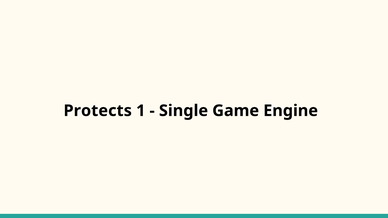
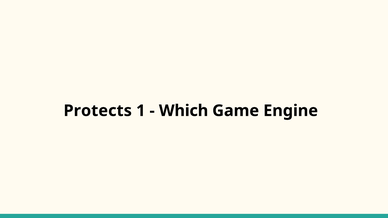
Single: Single -> Which (184, 111)
